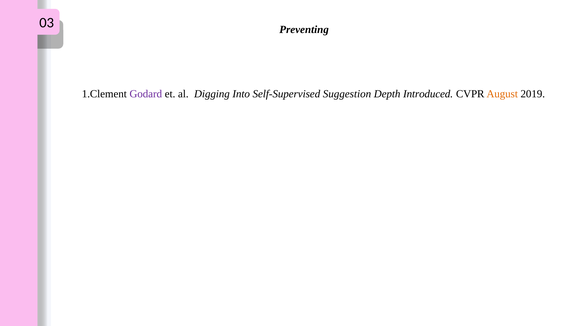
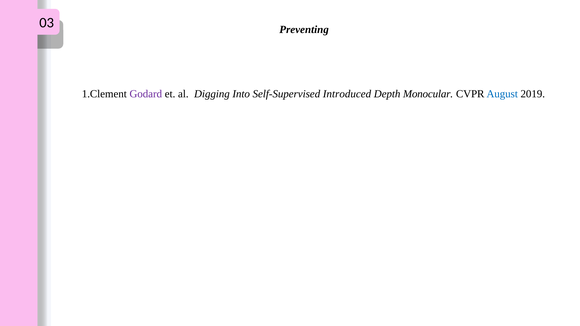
Suggestion: Suggestion -> Introduced (347, 94)
Introduced: Introduced -> Monocular (428, 94)
August colour: orange -> blue (502, 94)
